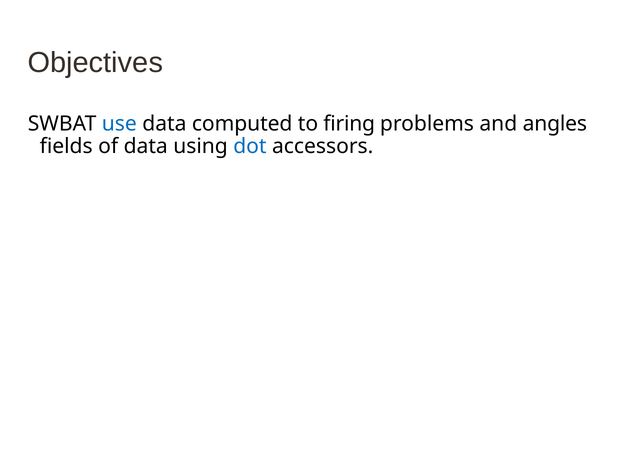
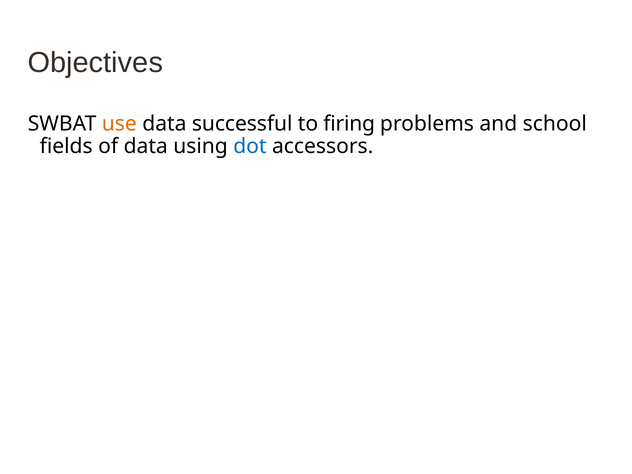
use colour: blue -> orange (119, 124)
computed: computed -> successful (242, 124)
angles: angles -> school (555, 124)
